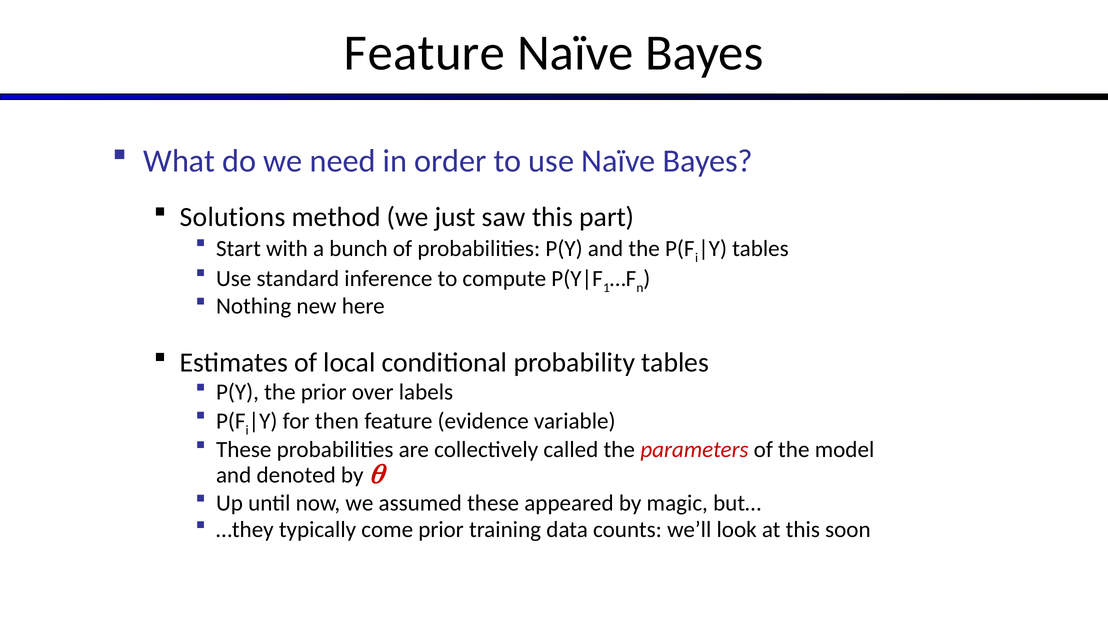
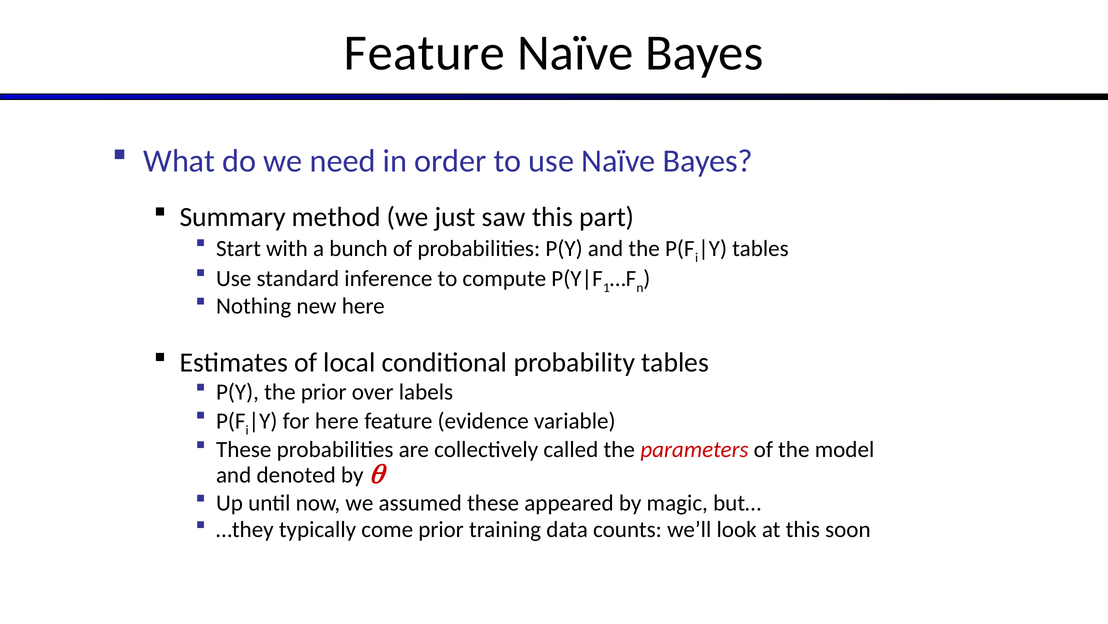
Solutions: Solutions -> Summary (233, 217)
for then: then -> here (337, 421)
